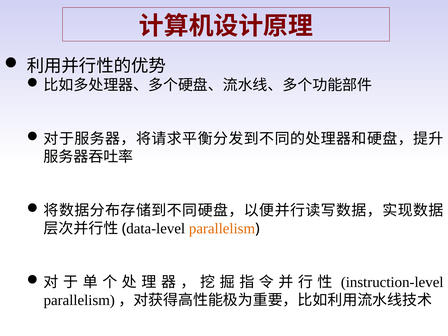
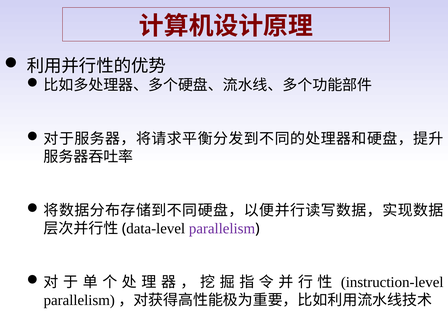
parallelism colour: orange -> purple (222, 229)
